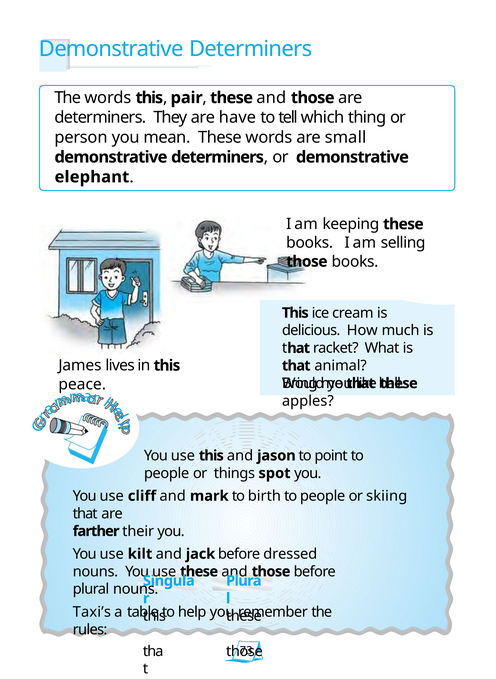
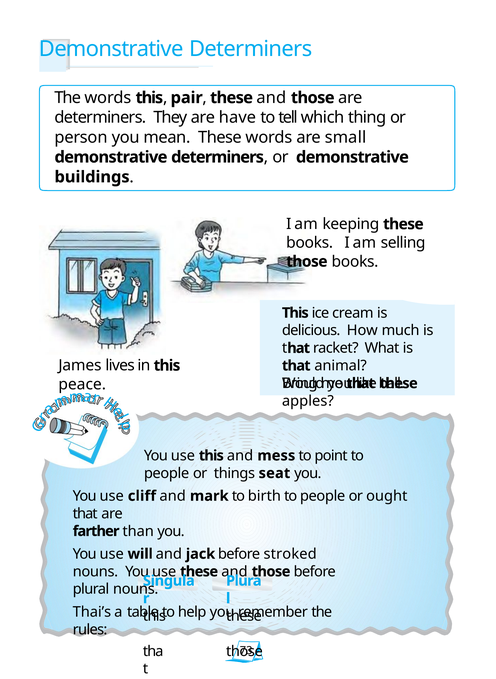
elephant: elephant -> buildings (92, 177)
jason: jason -> mess (276, 456)
spot: spot -> seat (274, 473)
skiing: skiing -> ought (387, 496)
their: their -> than (138, 531)
kilt: kilt -> will (140, 554)
dressed: dressed -> stroked (290, 554)
Taxi’s: Taxi’s -> Thai’s (92, 612)
